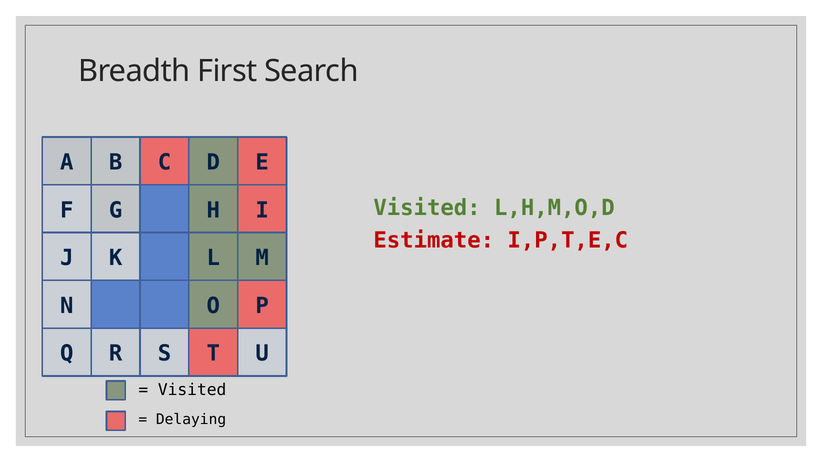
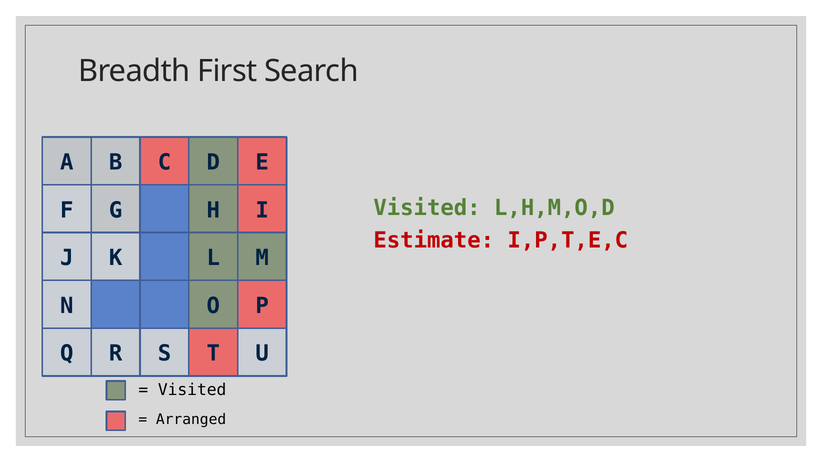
Delaying: Delaying -> Arranged (191, 420)
